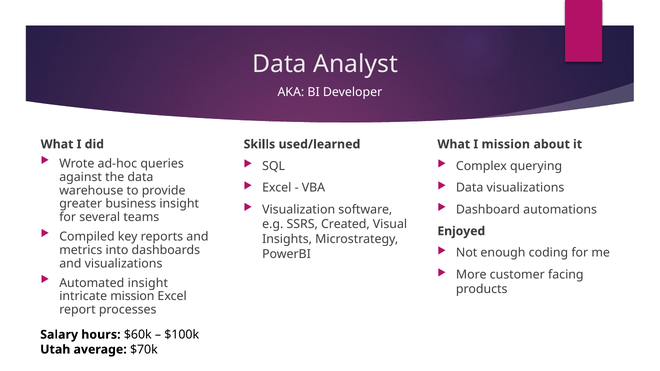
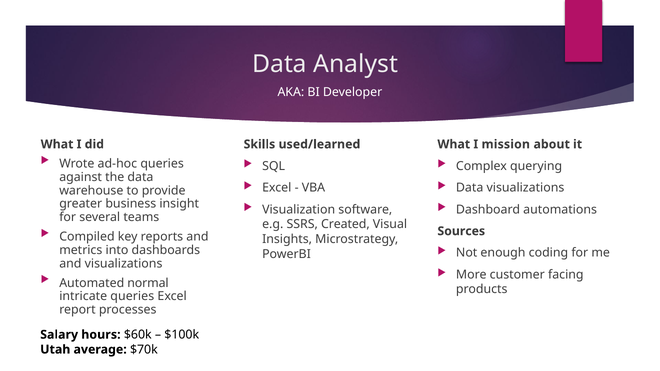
Enjoyed: Enjoyed -> Sources (461, 231)
Automated insight: insight -> normal (148, 283)
intricate mission: mission -> queries (132, 297)
